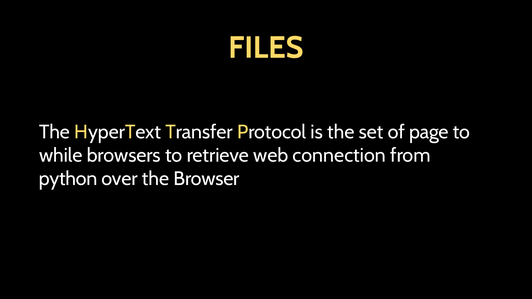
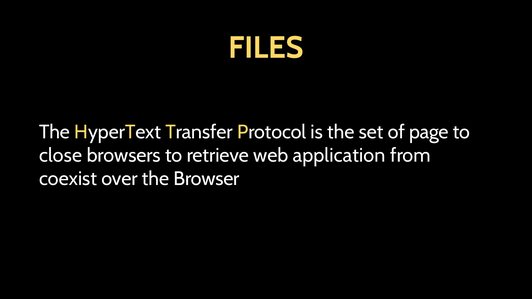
while: while -> close (61, 155)
connection: connection -> application (339, 155)
python: python -> coexist (68, 179)
